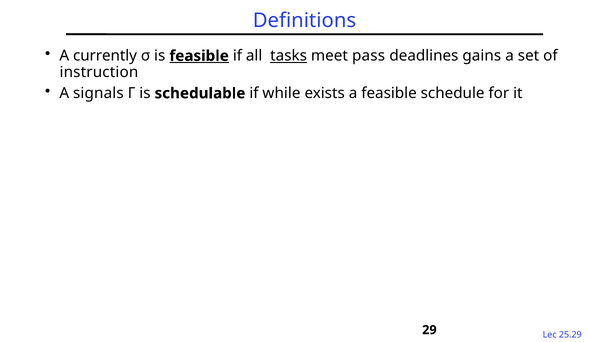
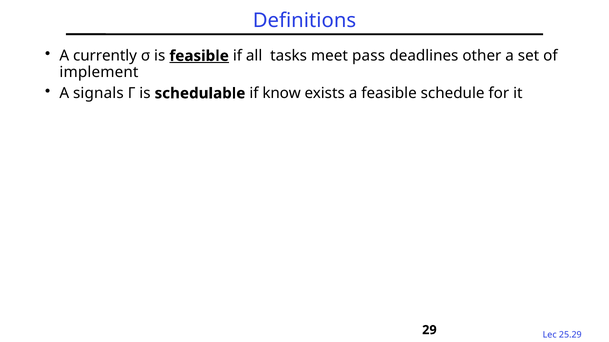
tasks underline: present -> none (289, 56)
gains: gains -> other (482, 56)
instruction: instruction -> implement (99, 72)
while: while -> know (282, 93)
